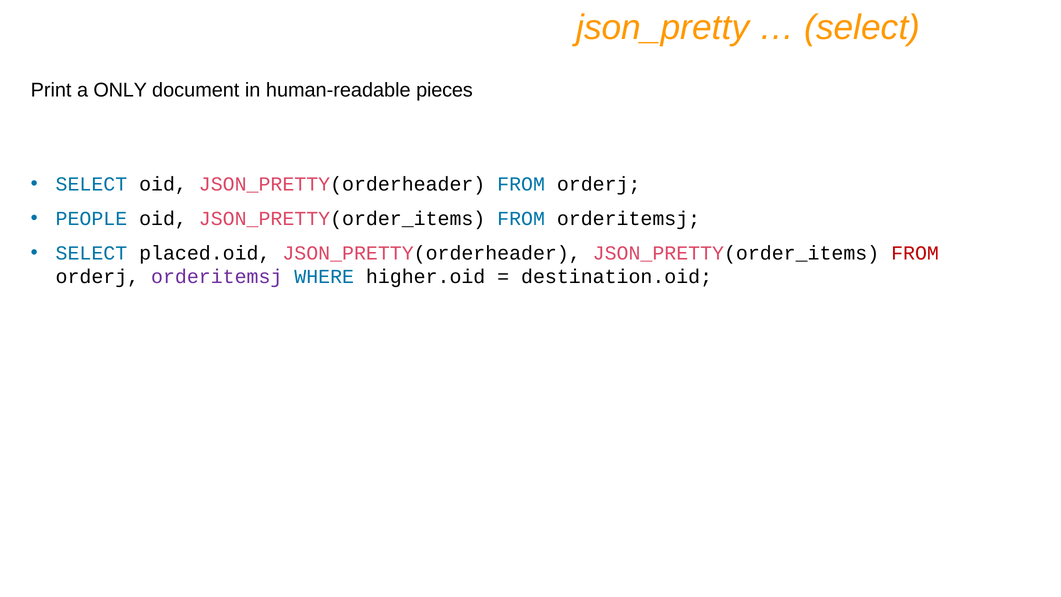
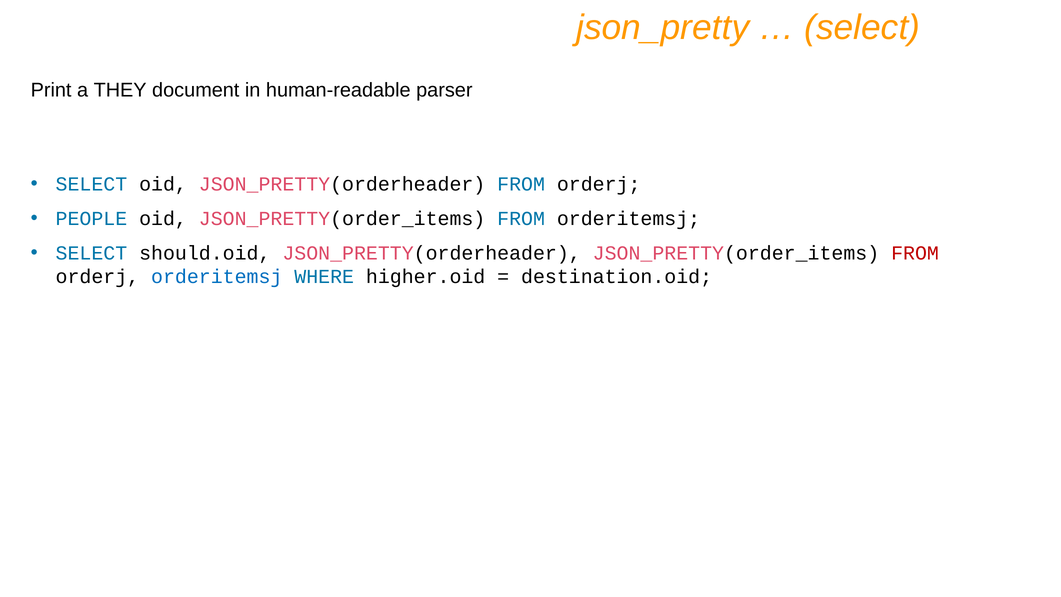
ONLY: ONLY -> THEY (120, 90)
pieces: pieces -> parser (444, 90)
placed.oid: placed.oid -> should.oid (205, 253)
orderitemsj colour: purple -> blue (217, 277)
